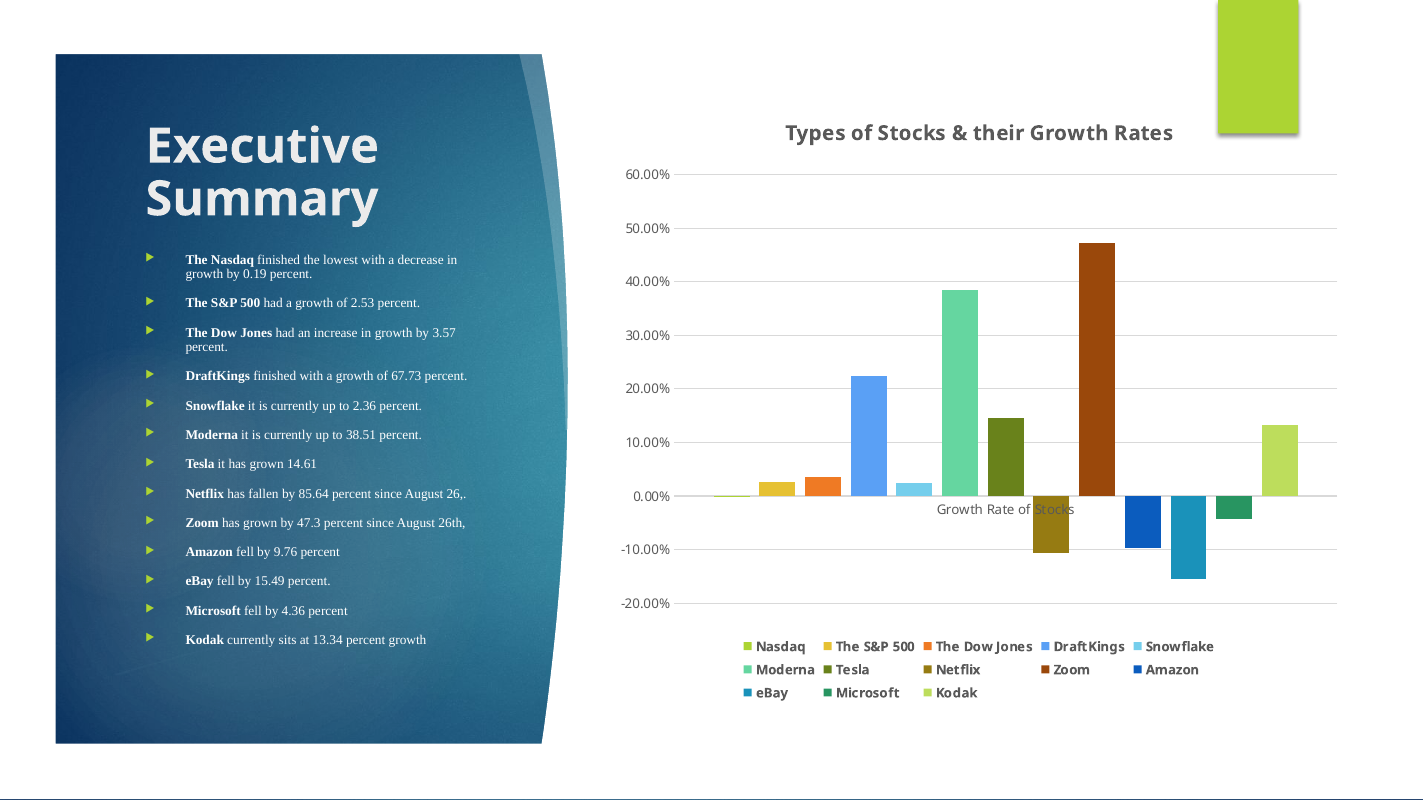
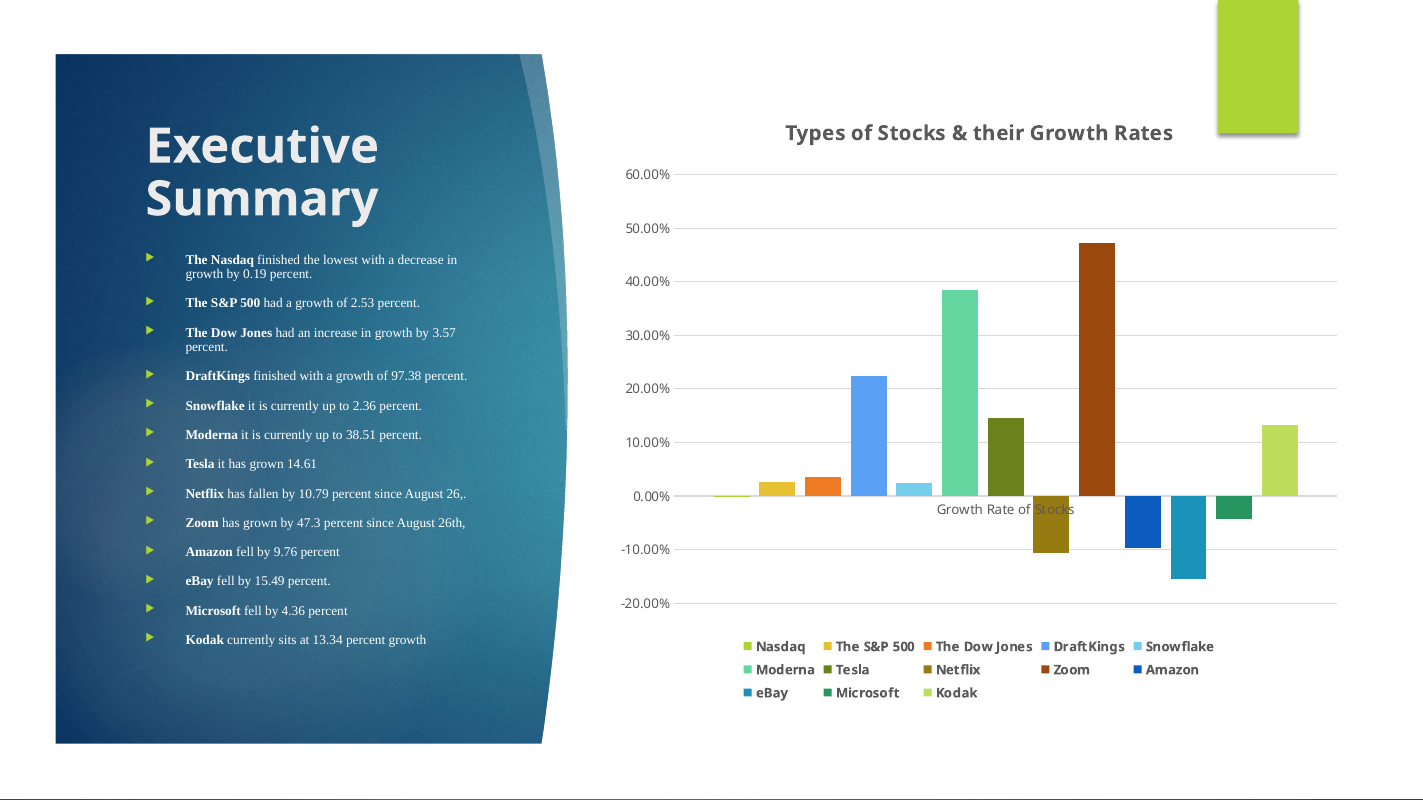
67.73: 67.73 -> 97.38 (406, 377)
85.64: 85.64 -> 10.79 (314, 494)
